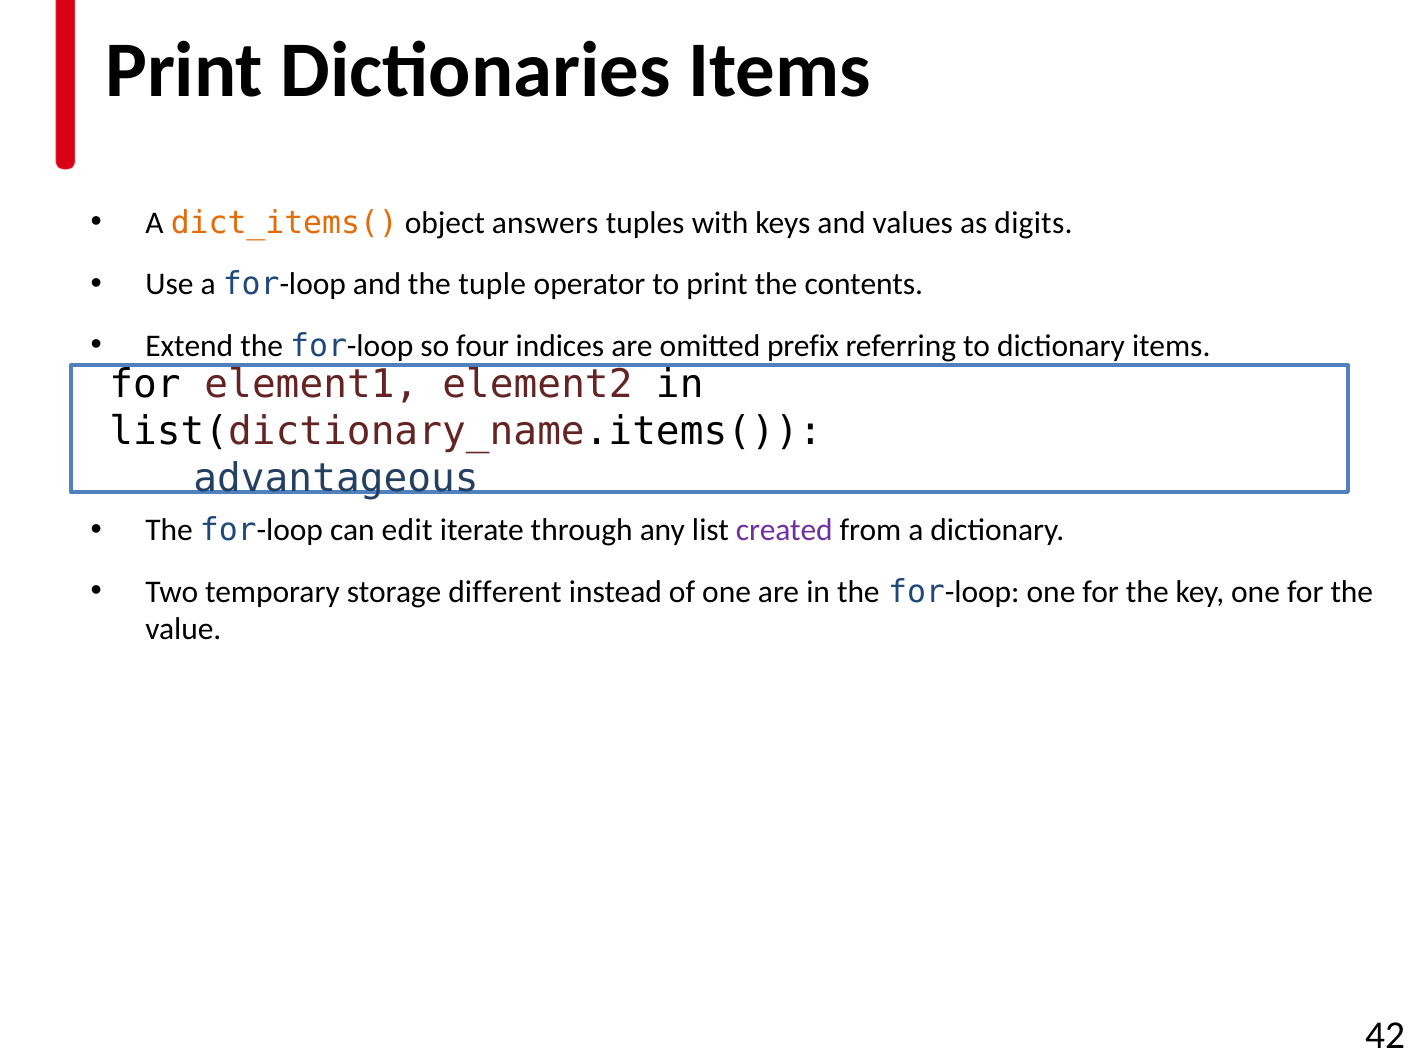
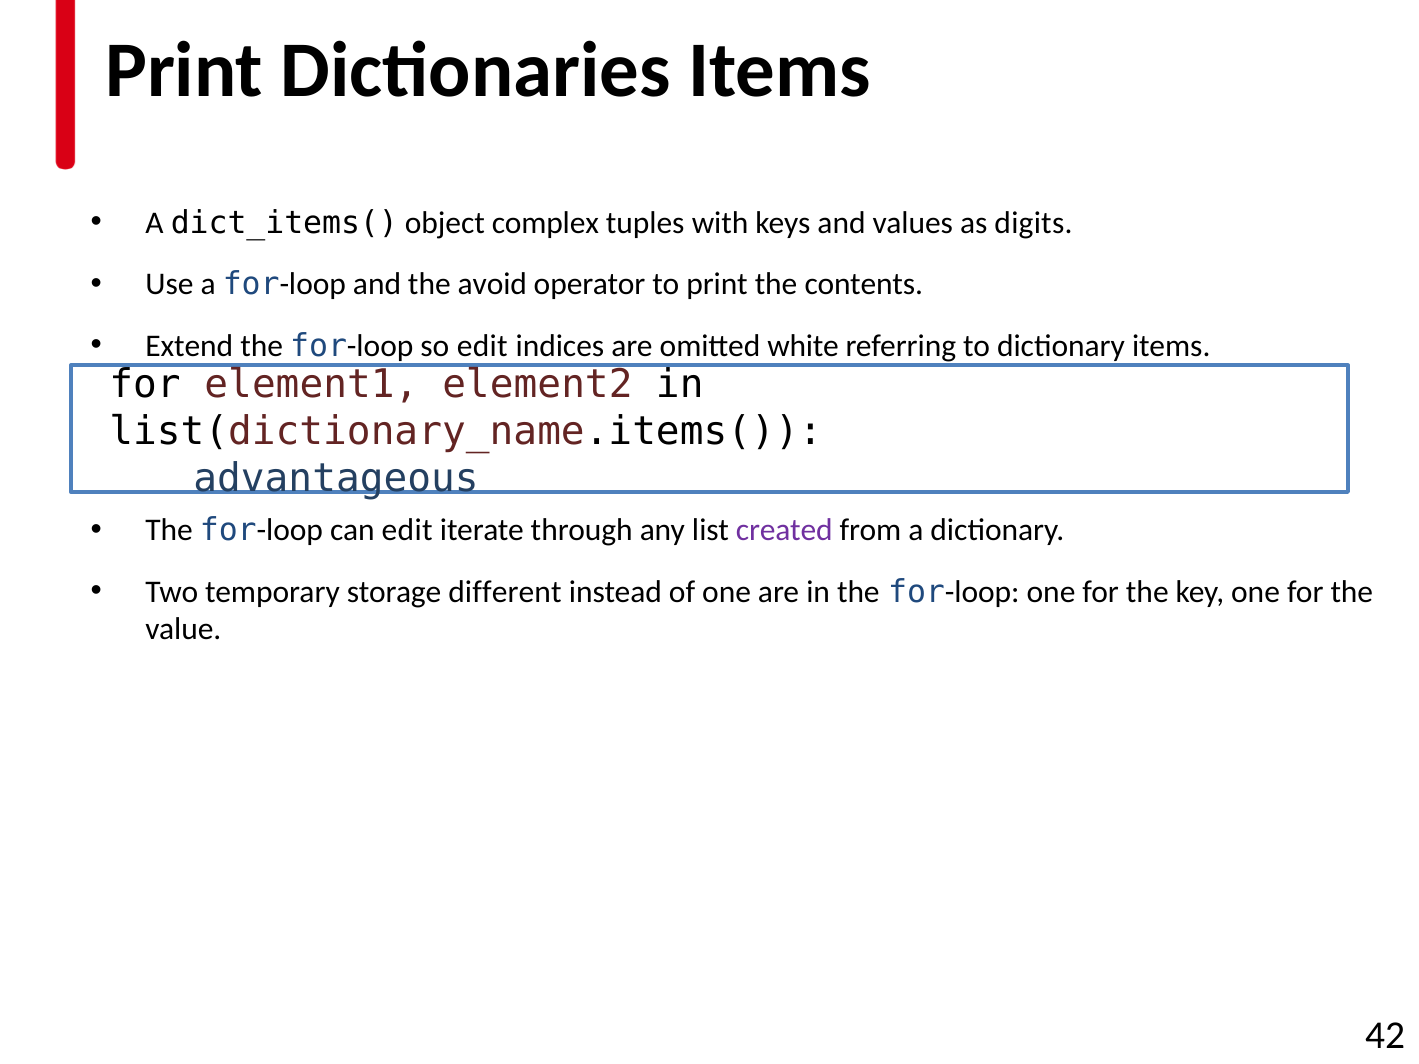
dict_items( colour: orange -> black (284, 223)
answers: answers -> complex (545, 223)
tuple: tuple -> avoid (492, 285)
so four: four -> edit (482, 346)
prefix: prefix -> white (803, 346)
